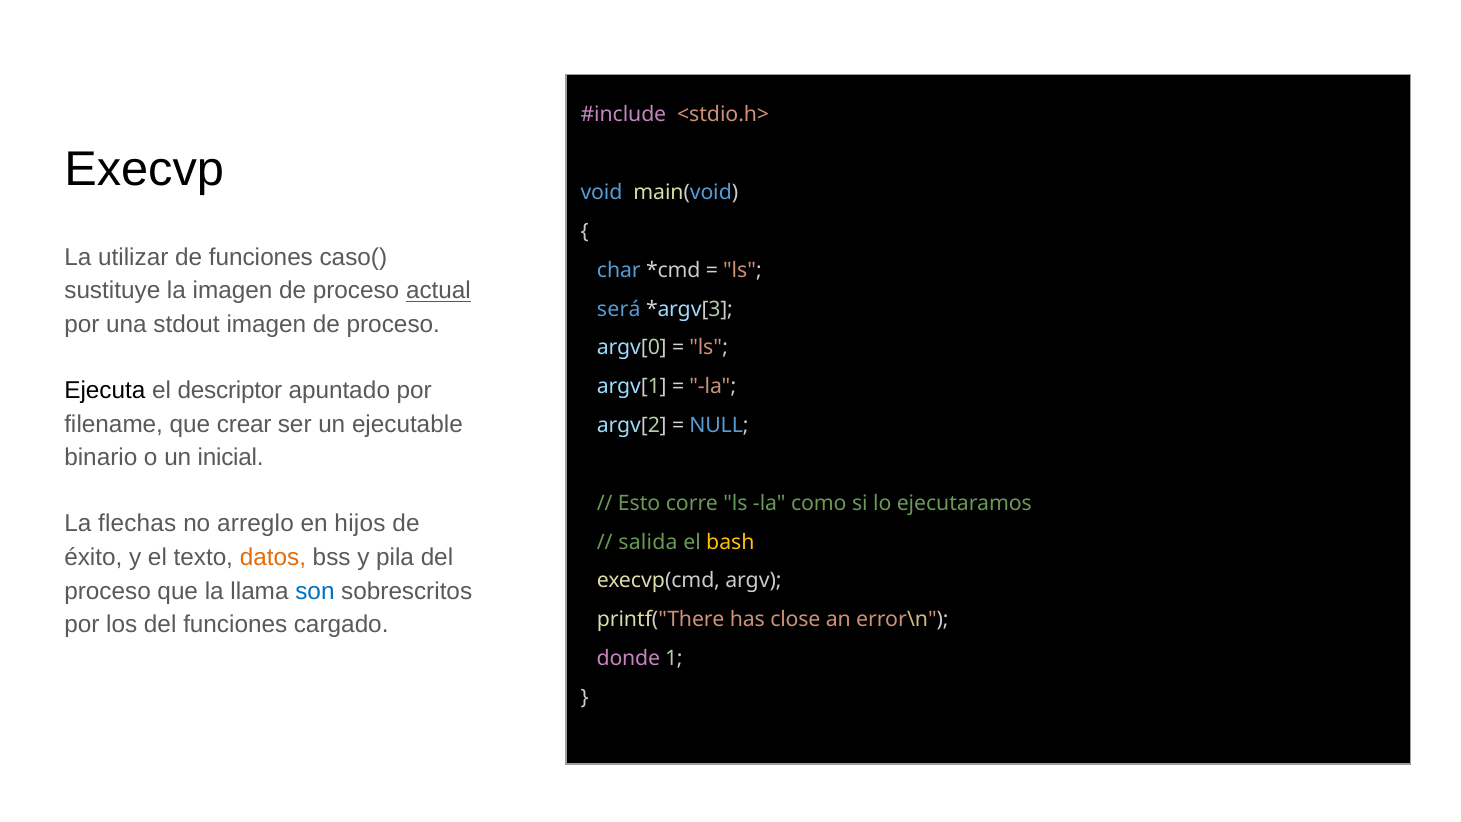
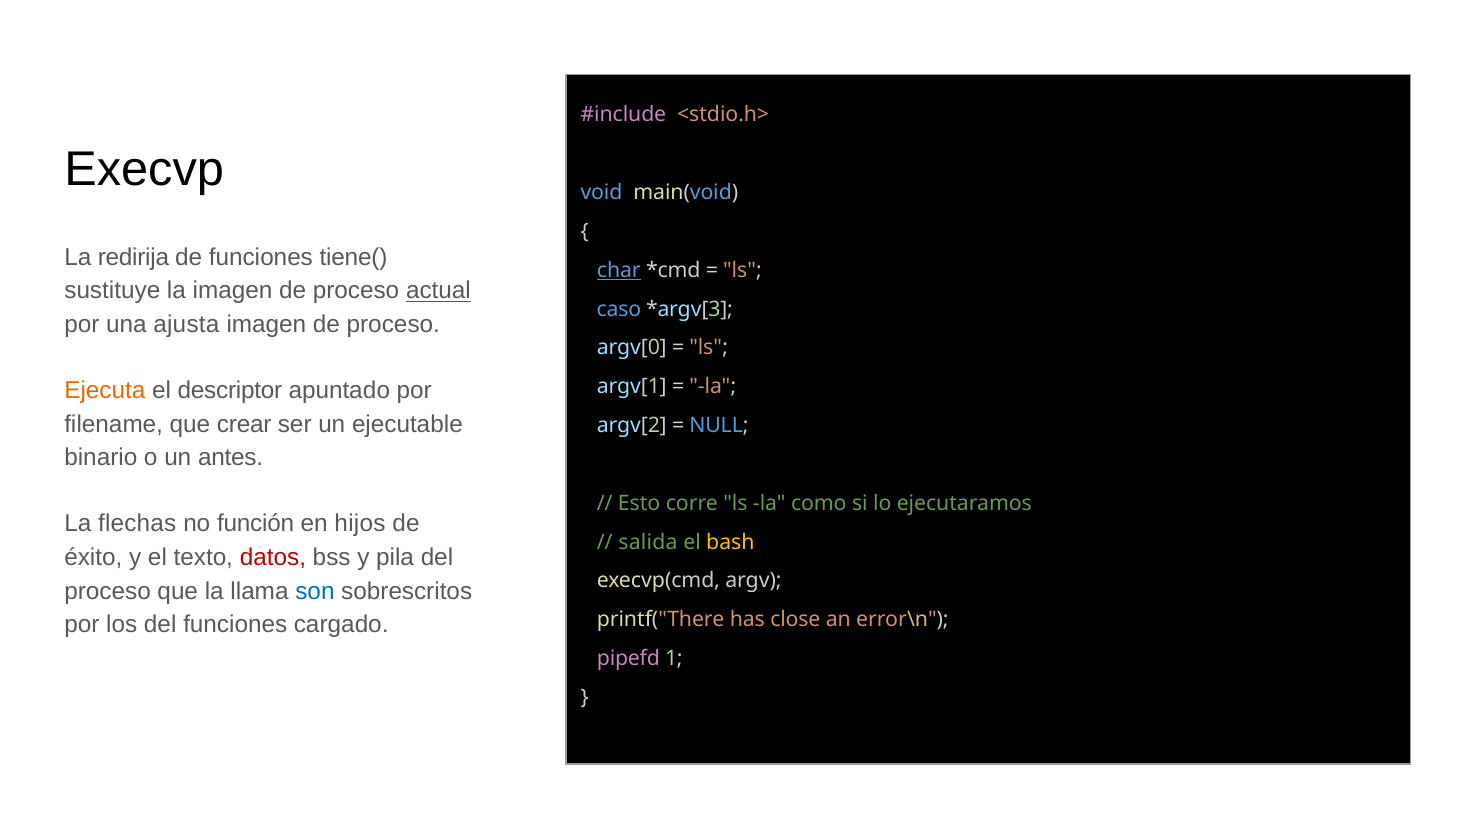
utilizar: utilizar -> redirija (133, 257)
caso(: caso( -> tiene( (353, 257)
char underline: none -> present (619, 270)
será: será -> caso (619, 309)
stdout: stdout -> ajusta (186, 324)
Ejecuta colour: black -> orange (105, 391)
inicial: inicial -> antes (231, 458)
arreglo: arreglo -> función (256, 524)
datos colour: orange -> red (273, 557)
donde: donde -> pipefd (628, 658)
